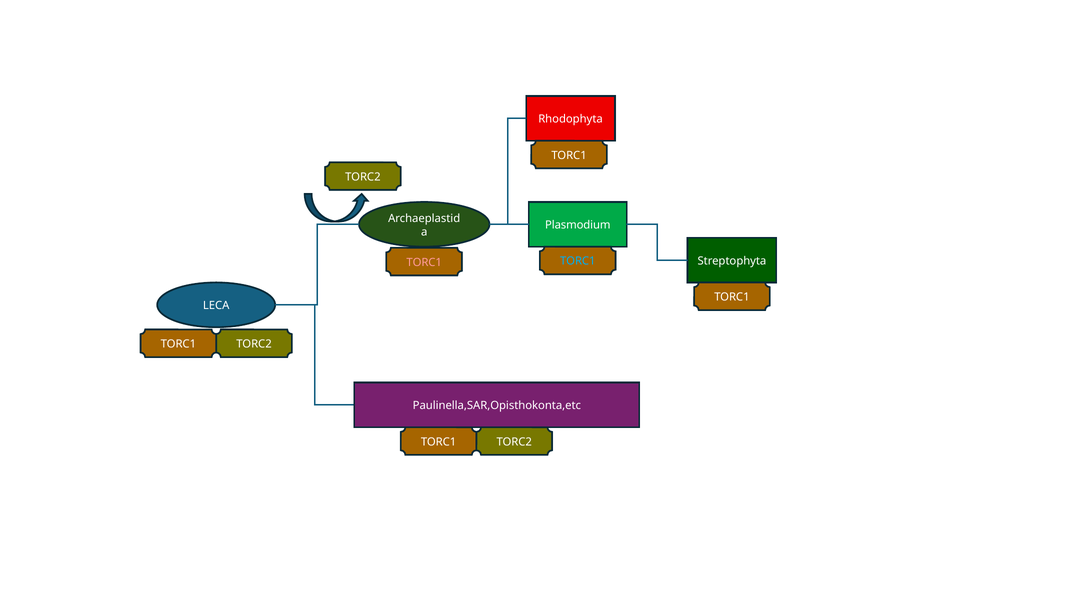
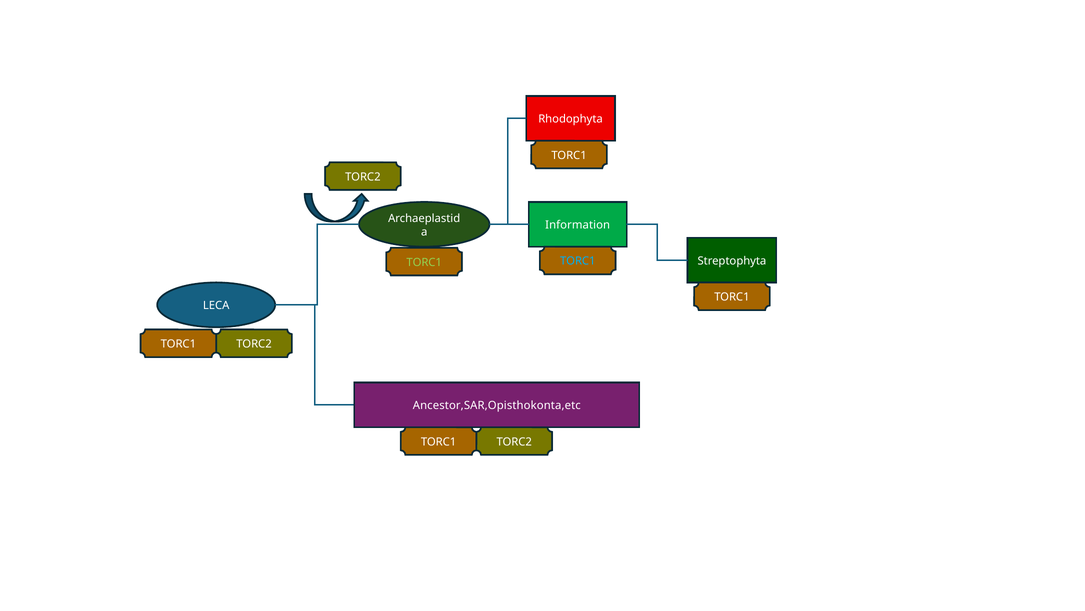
Plasmodium: Plasmodium -> Information (578, 225)
TORC1 colour: pink -> light green (424, 262)
Paulinella,SAR,Opisthokonta,etc: Paulinella,SAR,Opisthokonta,etc -> Ancestor,SAR,Opisthokonta,etc (497, 405)
